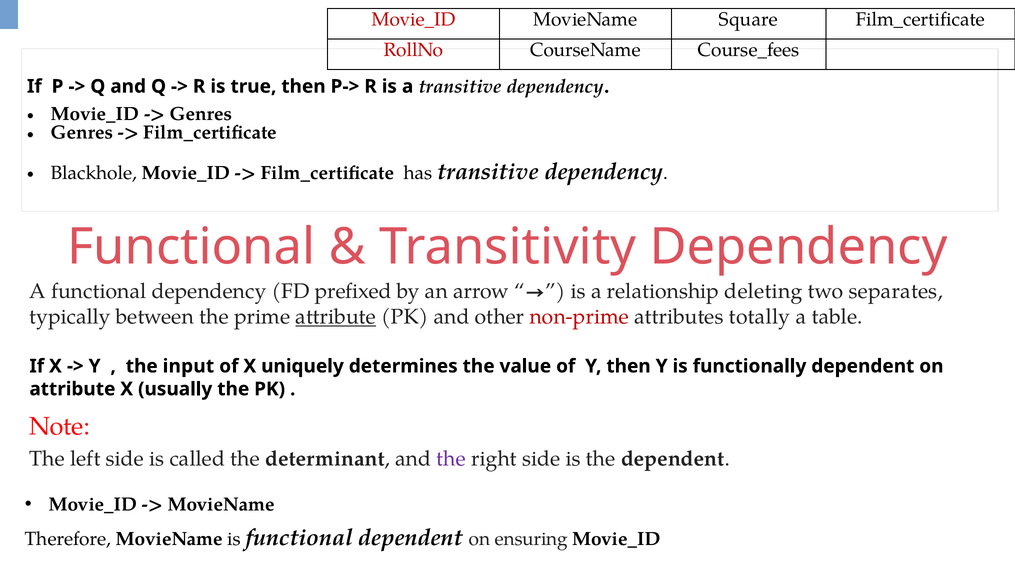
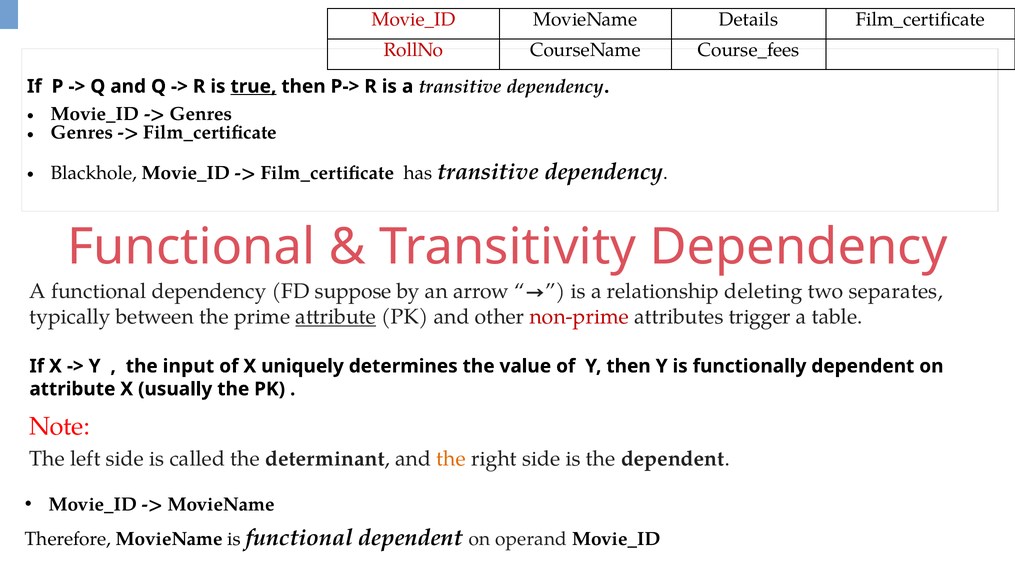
Square: Square -> Details (749, 20)
true underline: none -> present (253, 86)
prefixed: prefixed -> suppose (353, 291)
totally: totally -> trigger (760, 317)
the colour: purple -> orange (451, 459)
ensuring: ensuring -> operand (531, 539)
